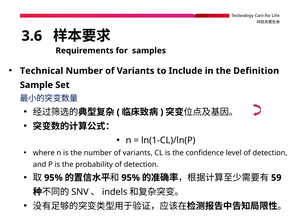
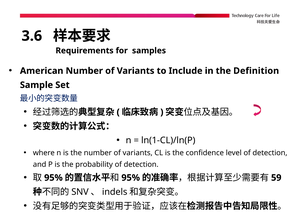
Technical: Technical -> American (42, 71)
